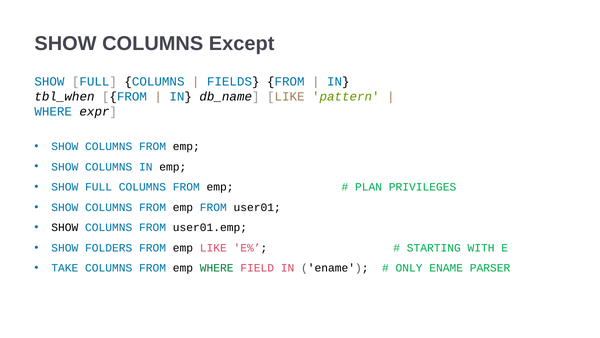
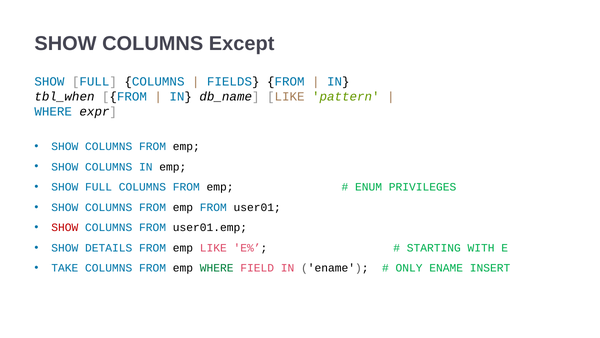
PLAN: PLAN -> ENUM (369, 187)
SHOW colour: black -> red (65, 227)
FOLDERS: FOLDERS -> DETAILS (109, 248)
PARSER: PARSER -> INSERT (490, 268)
